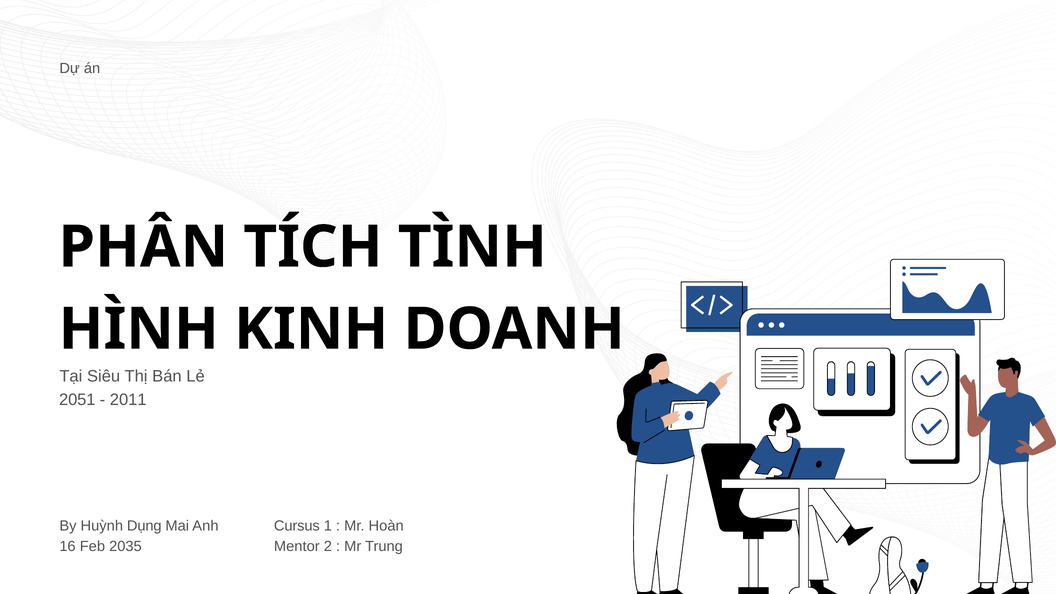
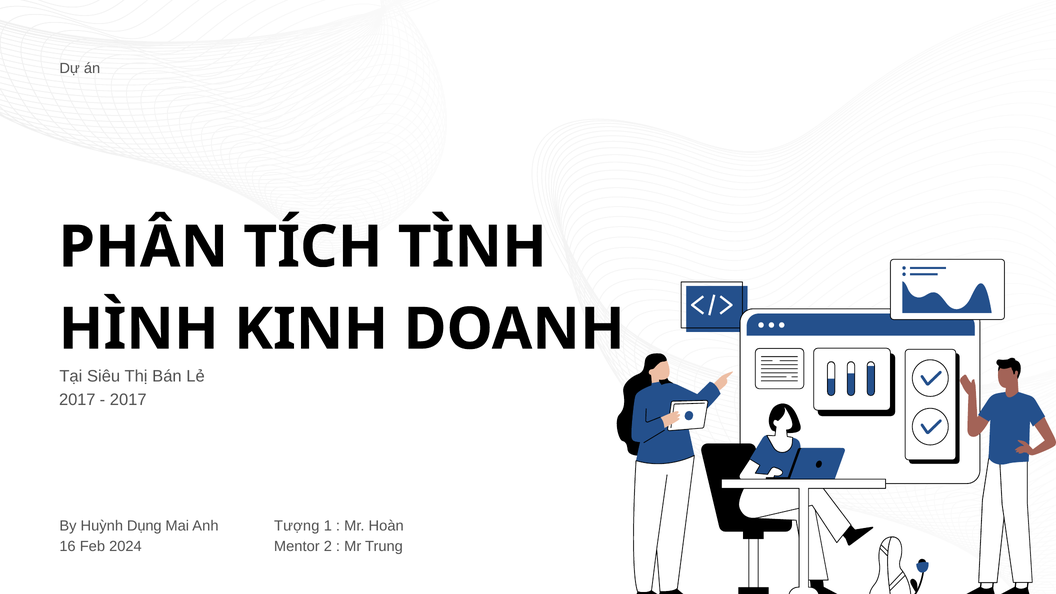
2051: 2051 -> 2017 (77, 400)
2011: 2011 -> 2017 (128, 400)
Cursus: Cursus -> Tượng (297, 526)
2035: 2035 -> 2024 (125, 547)
